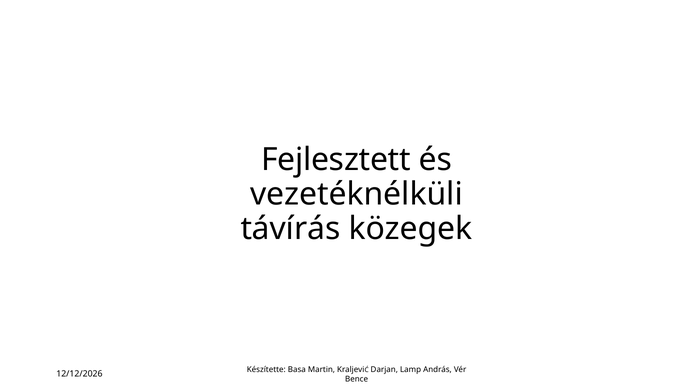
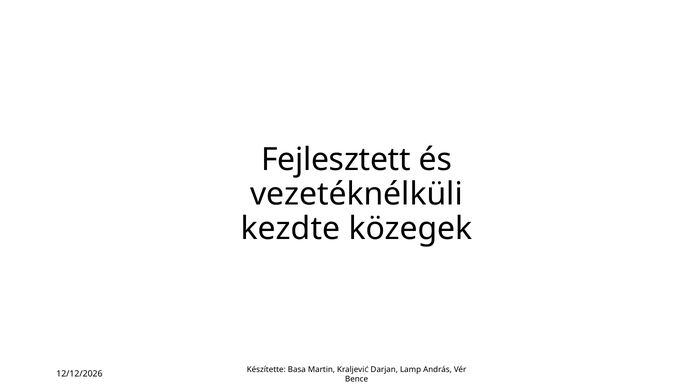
távírás: távírás -> kezdte (290, 229)
